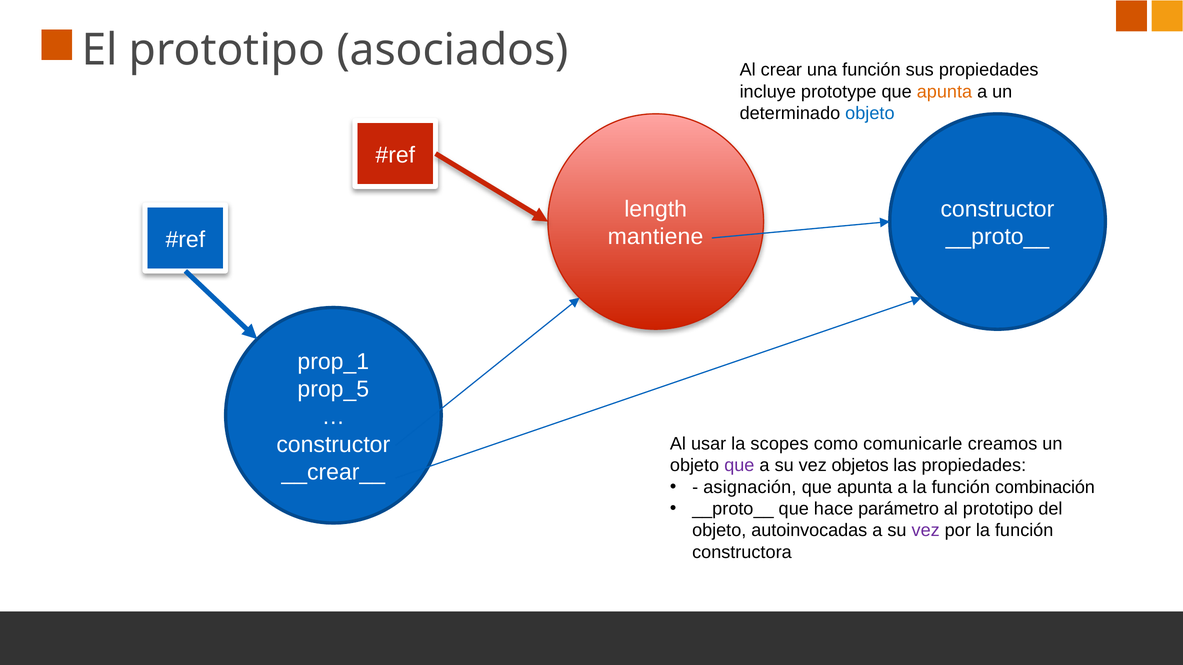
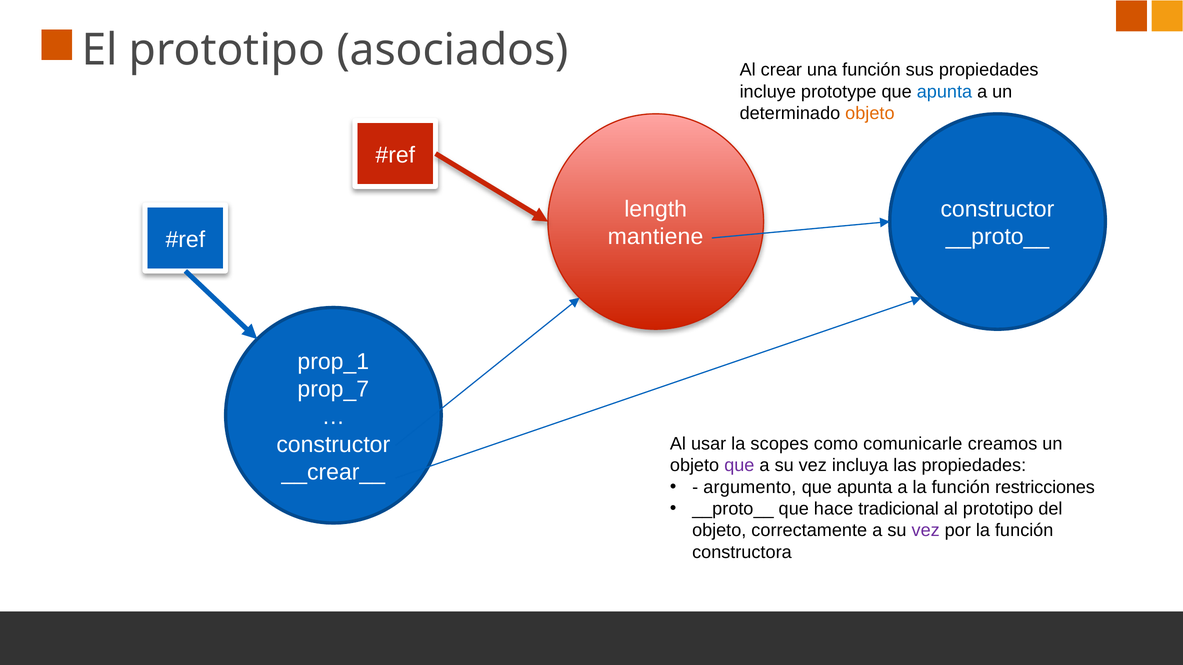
apunta colour: orange -> blue (944, 92)
objeto colour: blue -> orange (870, 113)
prop_5: prop_5 -> prop_7 (333, 390)
objetos: objetos -> incluya (860, 466)
asignación: asignación -> argumento (750, 487)
combinación: combinación -> restricciones (1045, 487)
parámetro: parámetro -> tradicional (899, 509)
autoinvocadas: autoinvocadas -> correctamente (809, 531)
